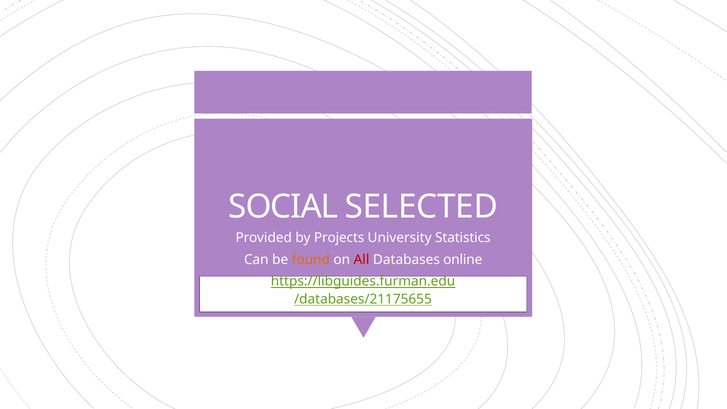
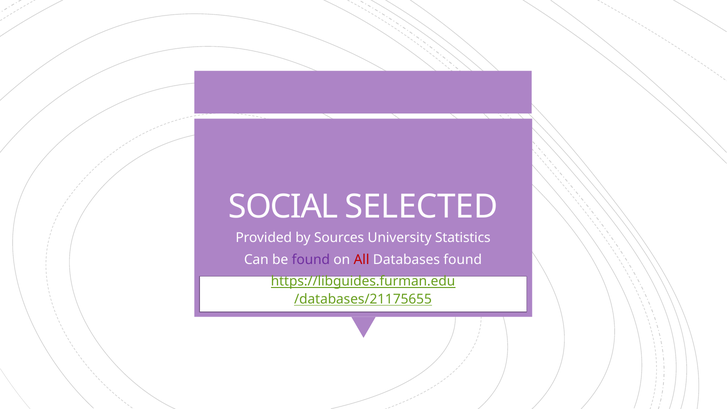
Projects: Projects -> Sources (339, 238)
found colour: orange -> purple (311, 260)
Databases online: online -> found (463, 260)
